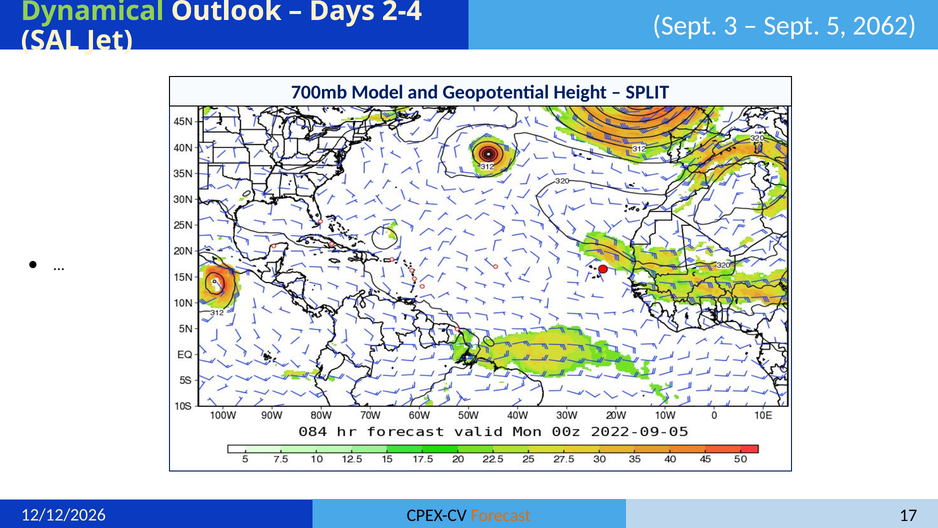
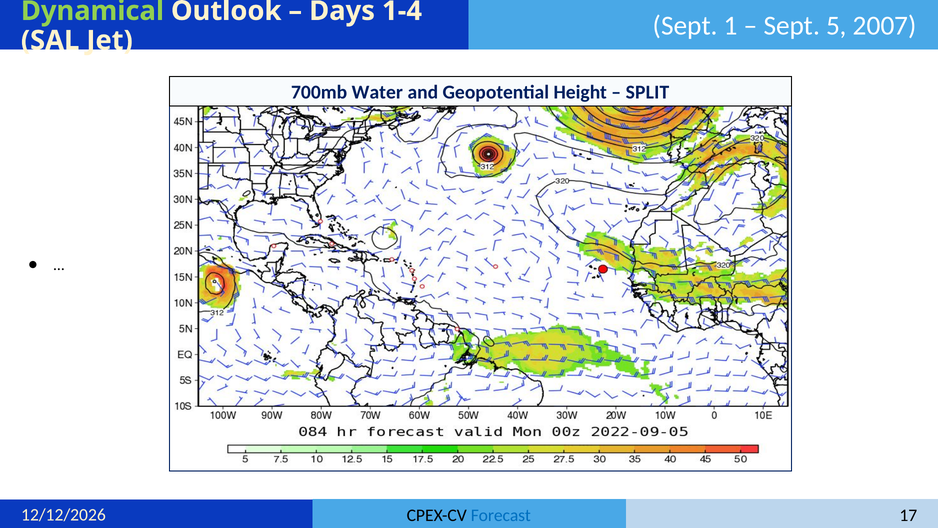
2-4: 2-4 -> 1-4 (402, 11)
3: 3 -> 1 (731, 26)
2062: 2062 -> 2007 (885, 26)
Model: Model -> Water (377, 92)
Forecast colour: orange -> blue (501, 515)
